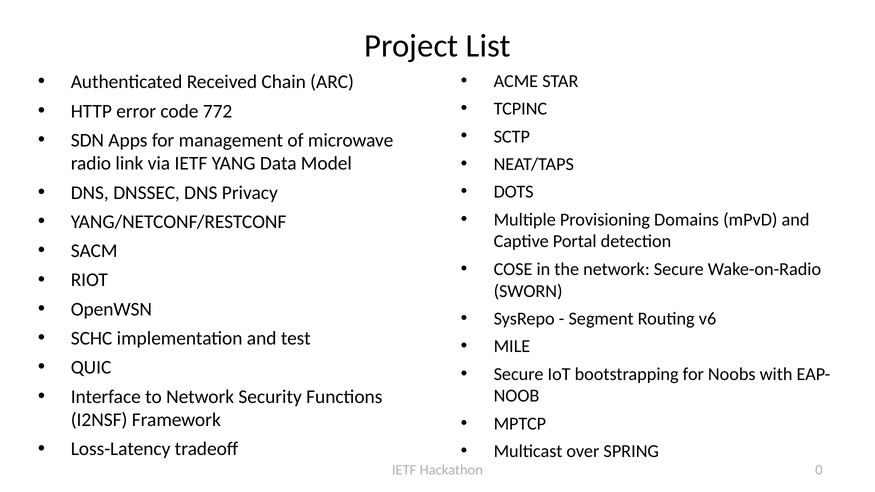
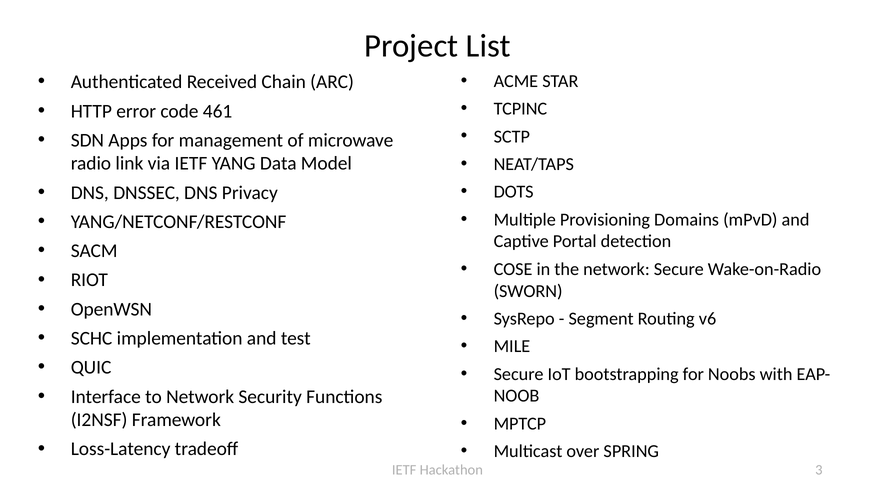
772: 772 -> 461 (218, 111)
0: 0 -> 3 (819, 470)
